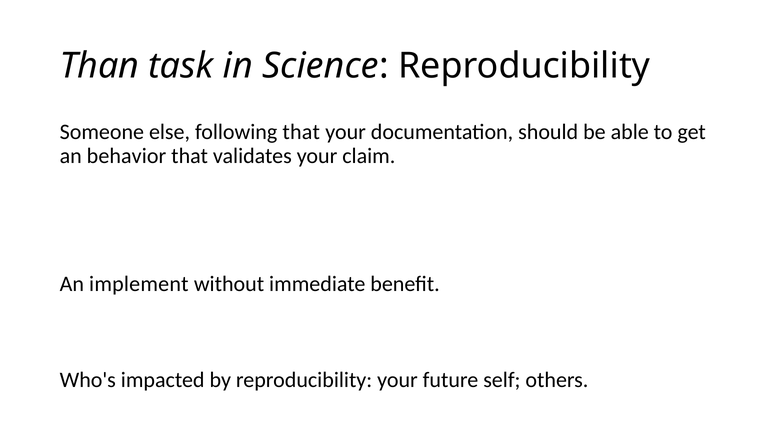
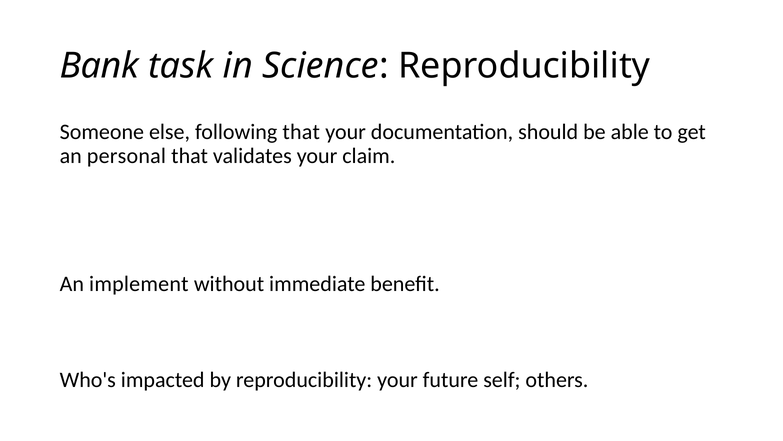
Than: Than -> Bank (99, 66)
behavior: behavior -> personal (126, 156)
